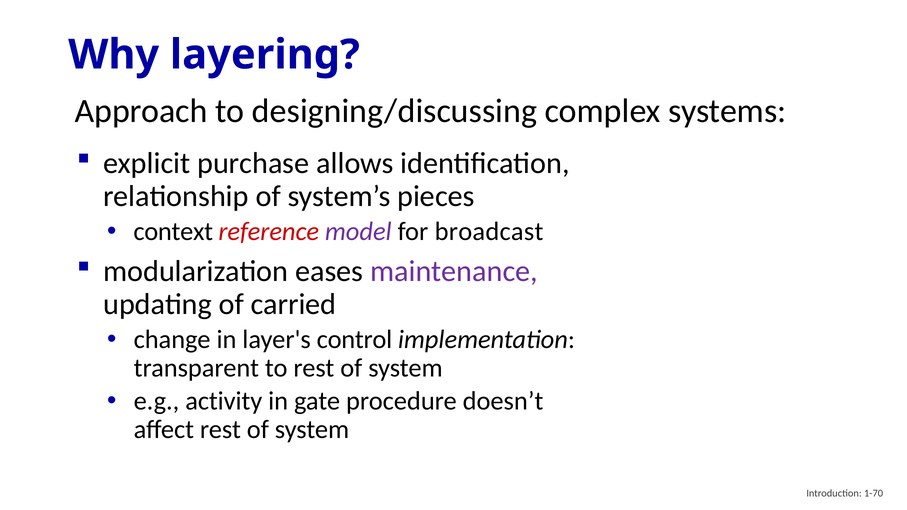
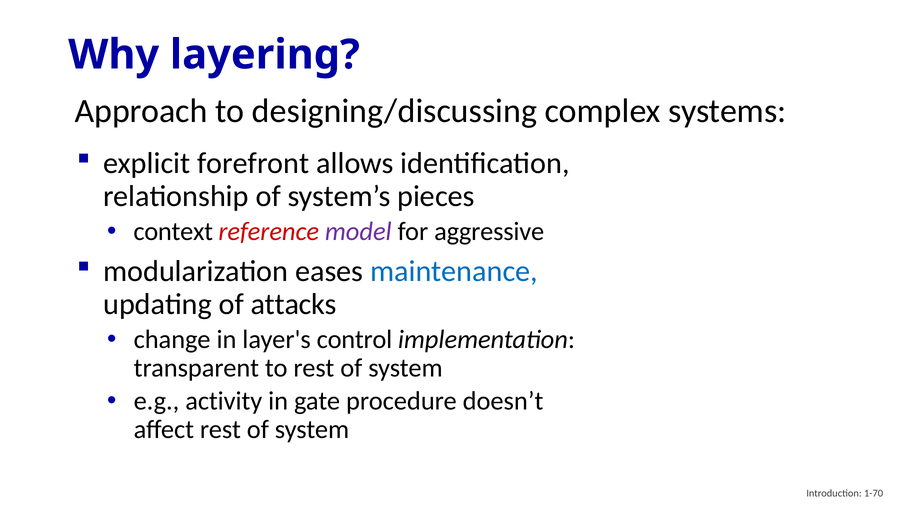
purchase: purchase -> forefront (253, 164)
broadcast: broadcast -> aggressive (489, 232)
maintenance colour: purple -> blue (454, 272)
carried: carried -> attacks (294, 304)
